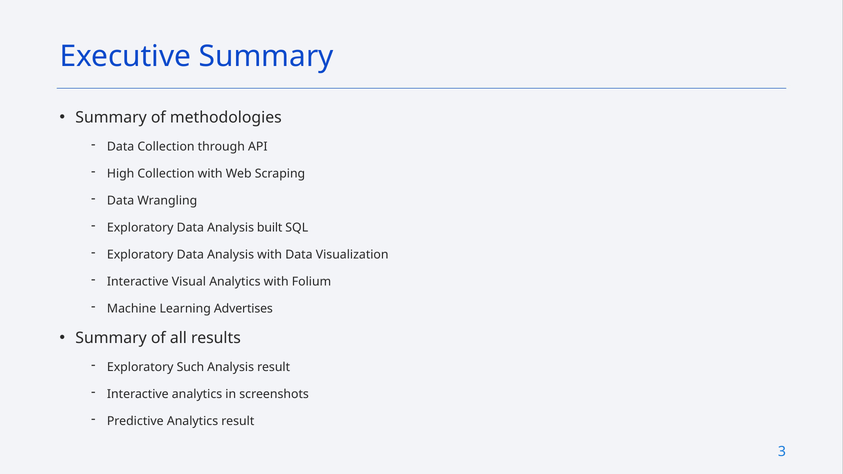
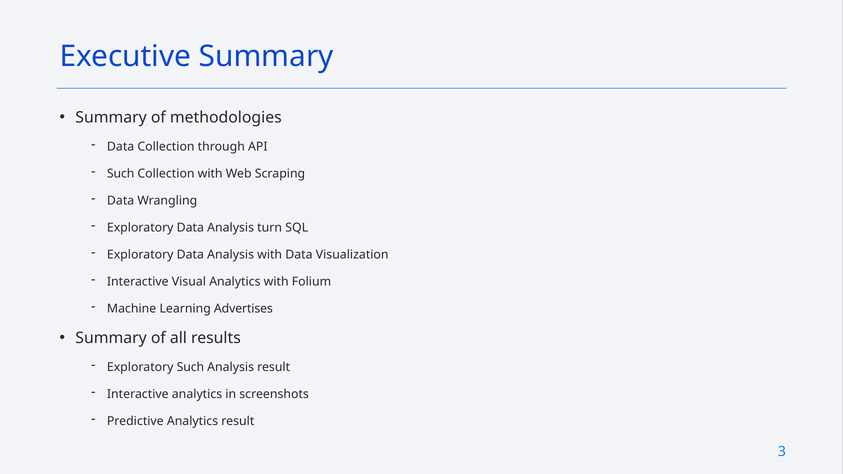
High: High -> Such (121, 174)
built: built -> turn (270, 228)
